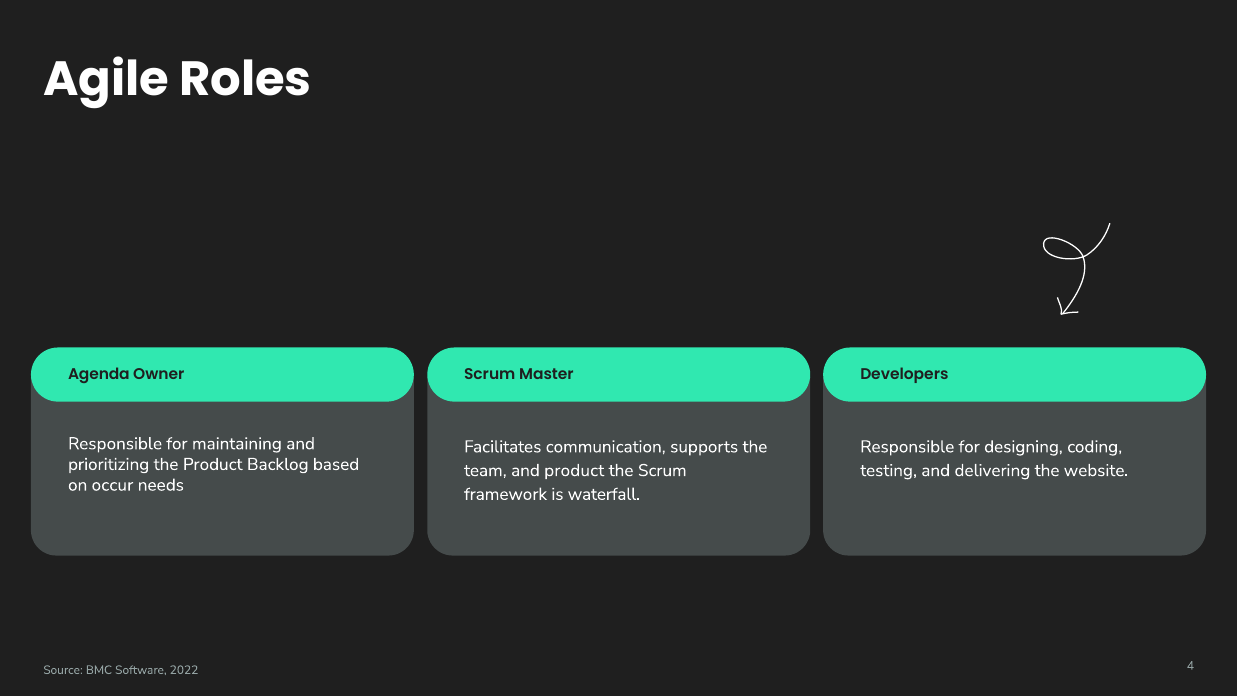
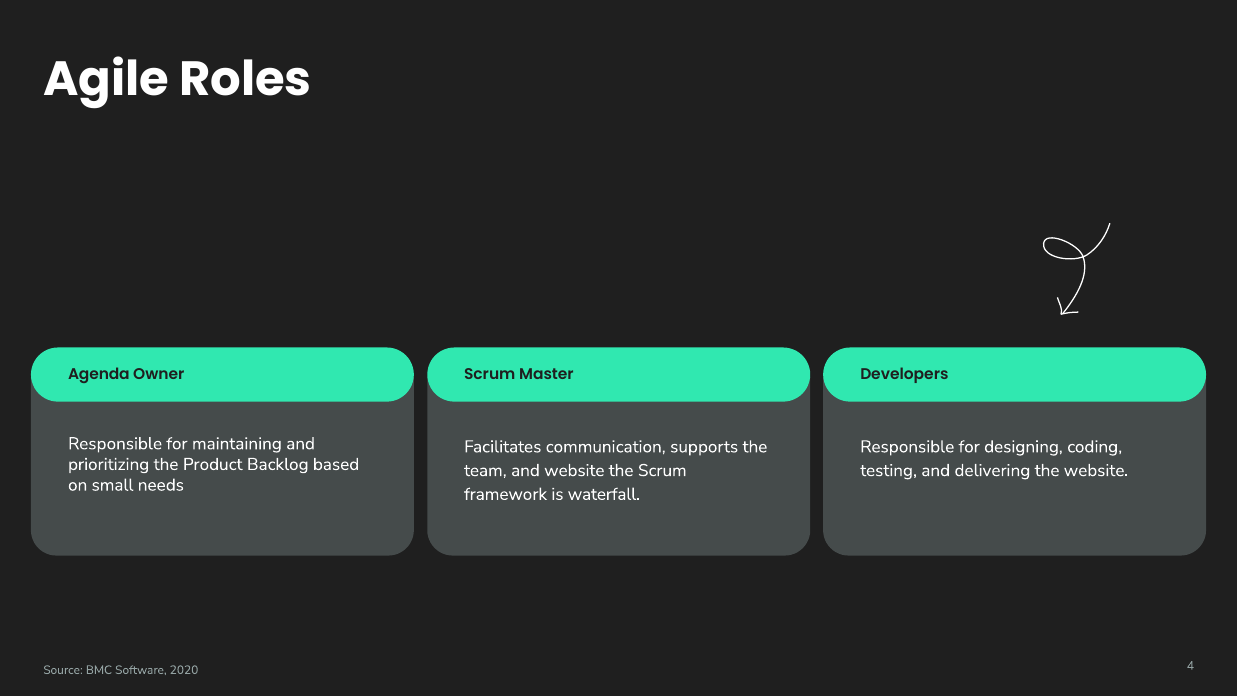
and product: product -> website (574, 470)
occur: occur -> small (113, 485)
2022: 2022 -> 2020 (184, 670)
